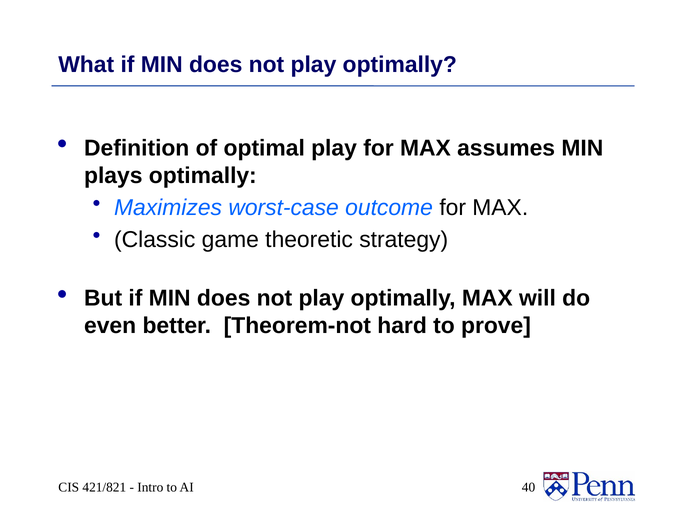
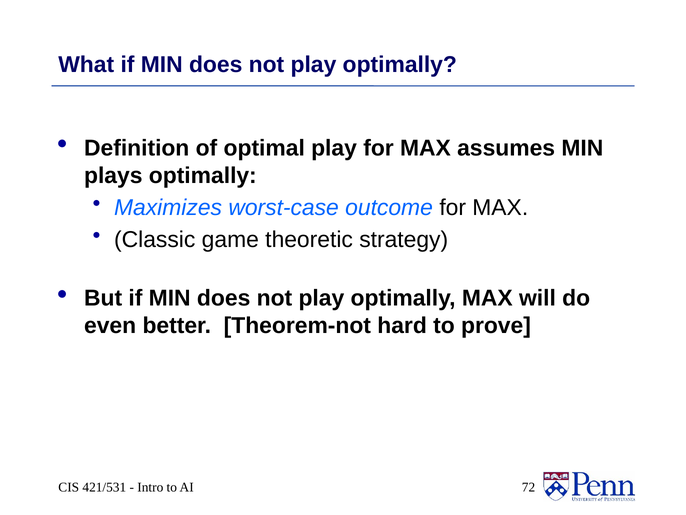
421/821: 421/821 -> 421/531 (104, 487)
40: 40 -> 72 (529, 487)
